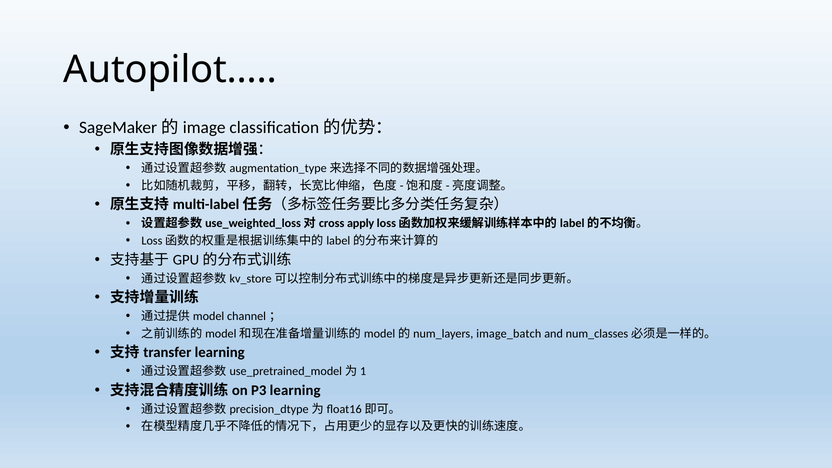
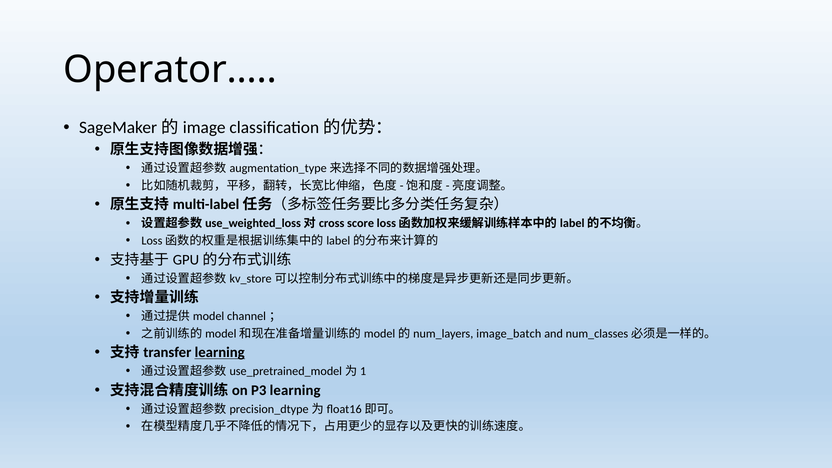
Autopilot…: Autopilot… -> Operator… (170, 70)
apply: apply -> score (361, 223)
learning underline: none -> present (220, 352)
